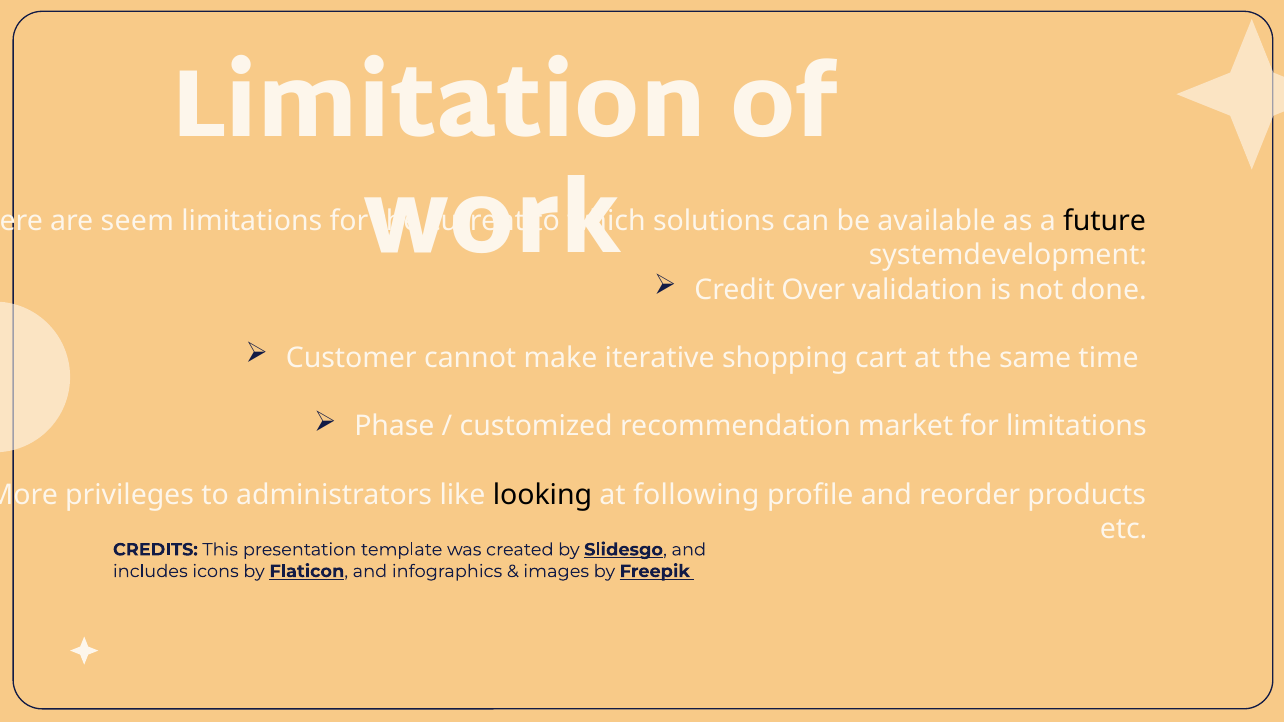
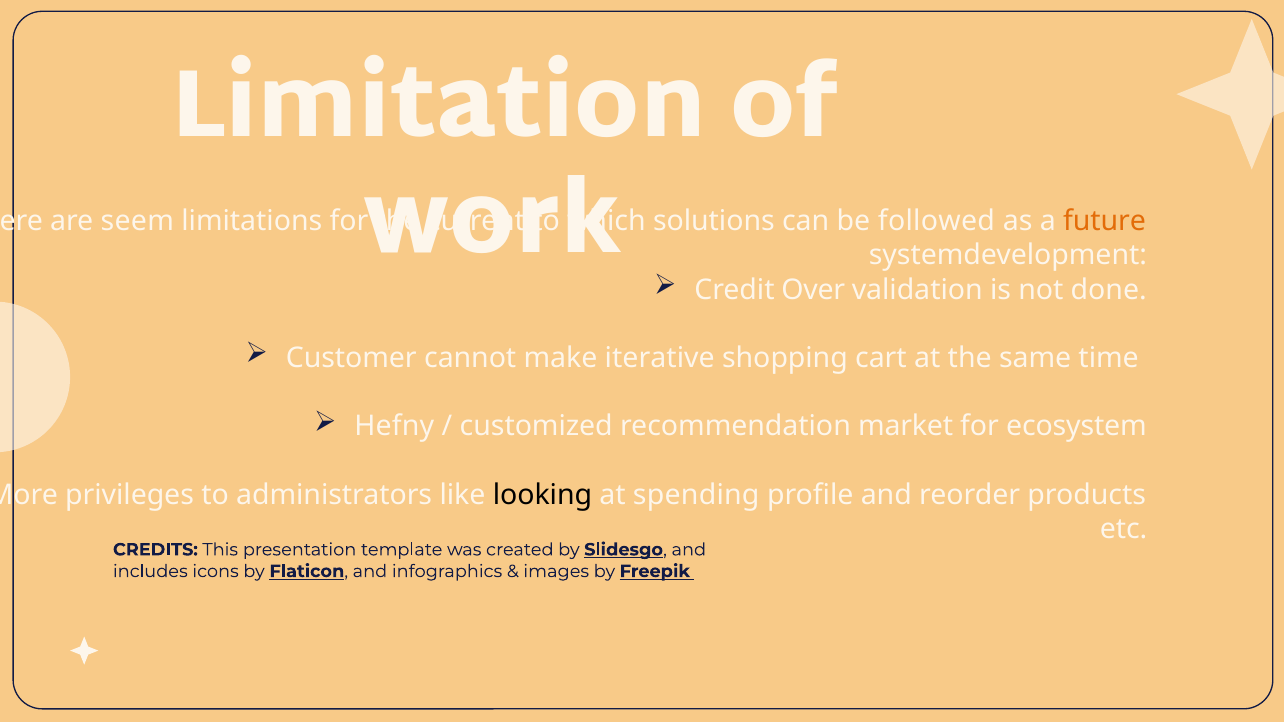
available: available -> followed (936, 221)
future colour: black -> orange (1105, 221)
Phase: Phase -> Hefny (394, 427)
for limitations: limitations -> ecosystem (1076, 427)
following: following -> spending (696, 495)
